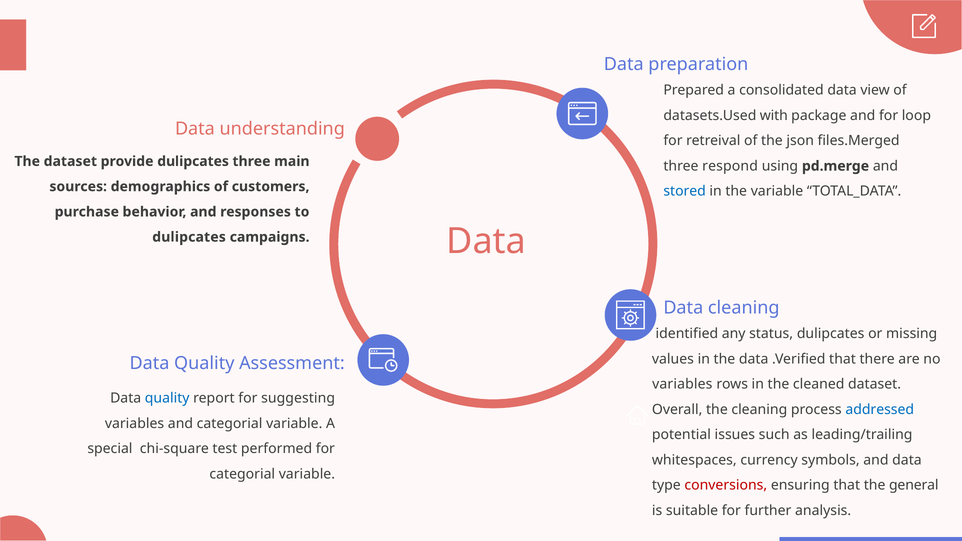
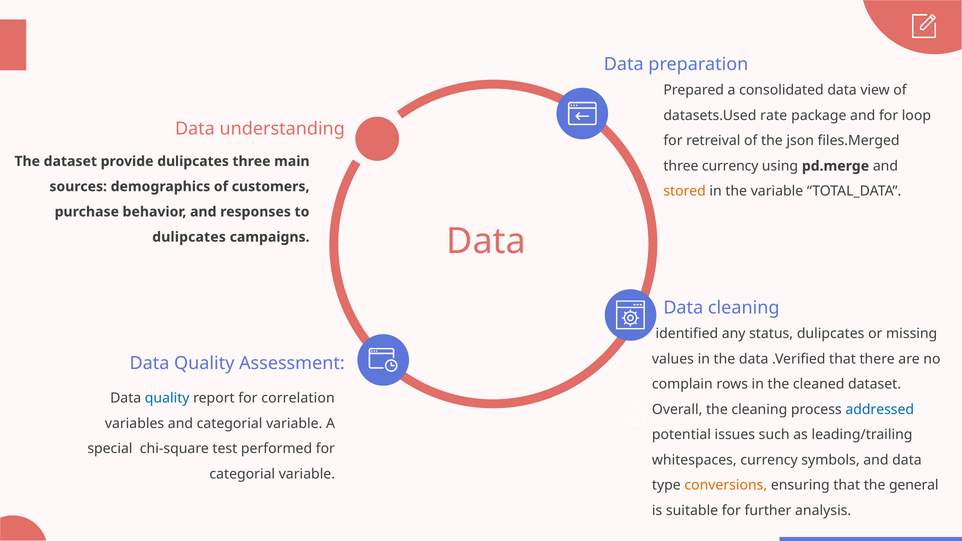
with: with -> rate (774, 116)
three respond: respond -> currency (730, 166)
stored colour: blue -> orange (685, 191)
variables: variables -> complain (682, 384)
suggesting: suggesting -> correlation (298, 398)
conversions colour: red -> orange (726, 485)
